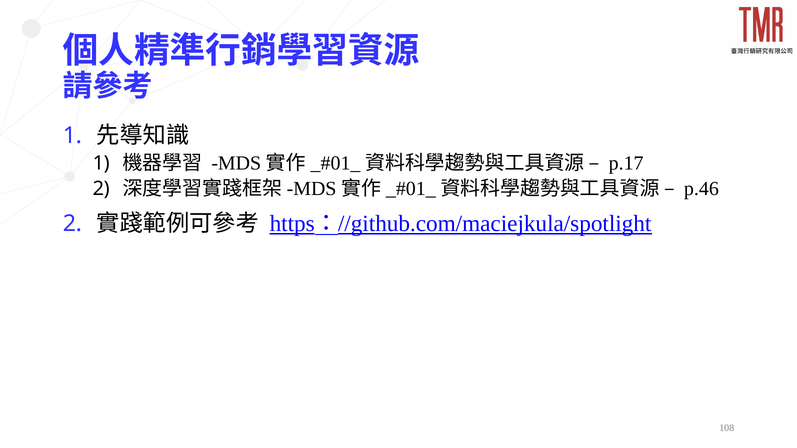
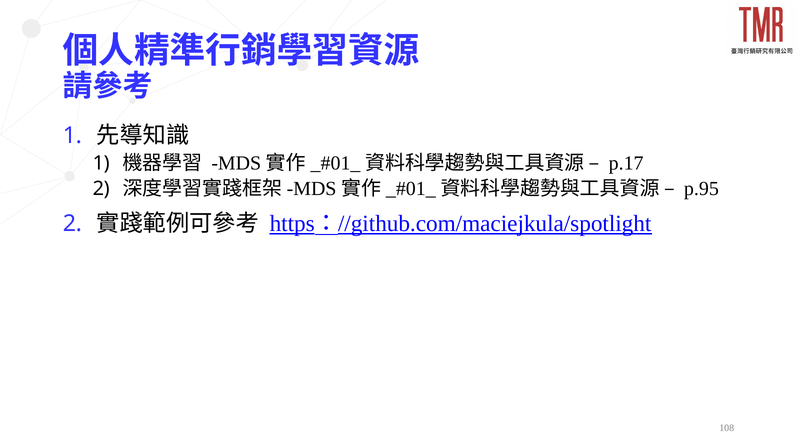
p.46: p.46 -> p.95 (701, 189)
